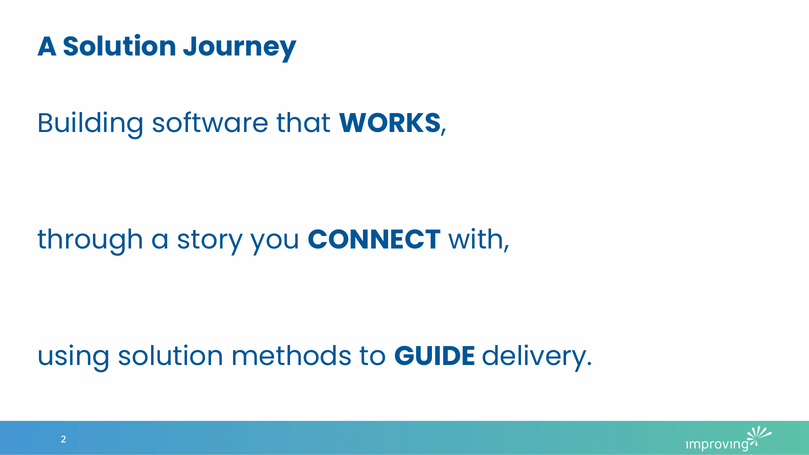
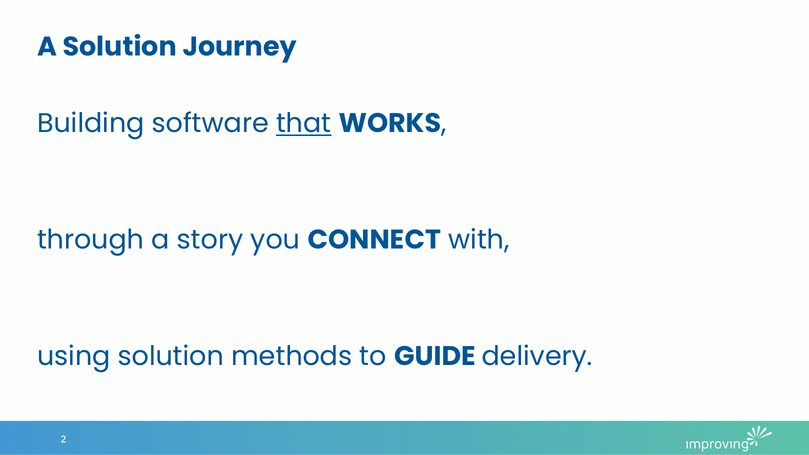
that underline: none -> present (304, 123)
